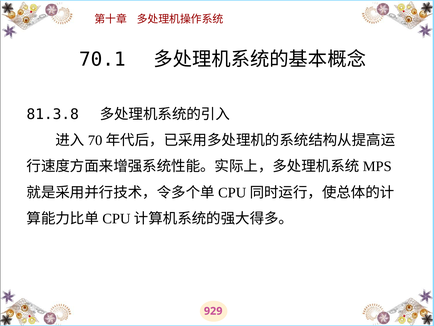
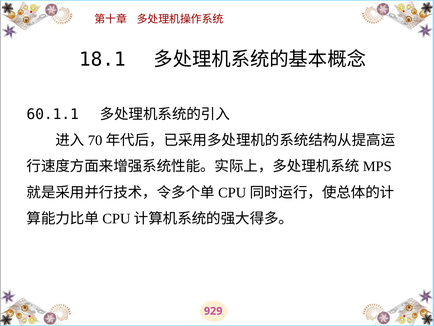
70.1: 70.1 -> 18.1 (102, 60)
81.3.8: 81.3.8 -> 60.1.1 (53, 114)
